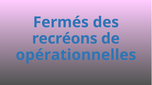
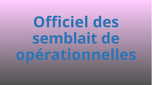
Fermés: Fermés -> Officiel (61, 22)
recréons: recréons -> semblait (65, 39)
